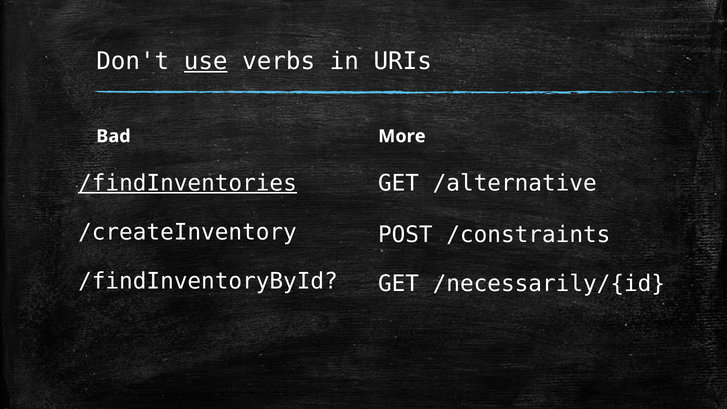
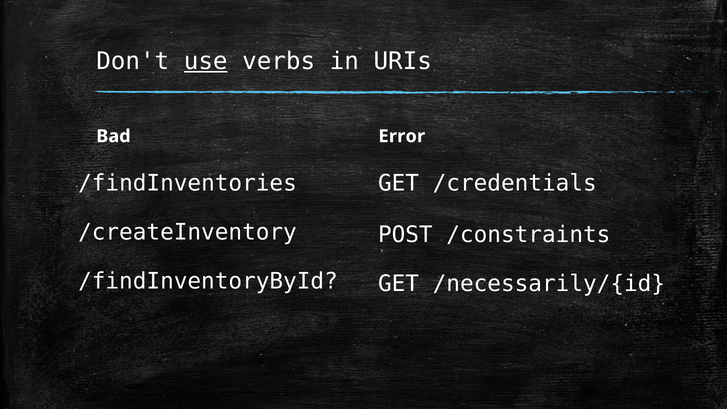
More: More -> Error (402, 136)
/findInventories underline: present -> none (187, 183)
/alternative: /alternative -> /credentials (515, 183)
